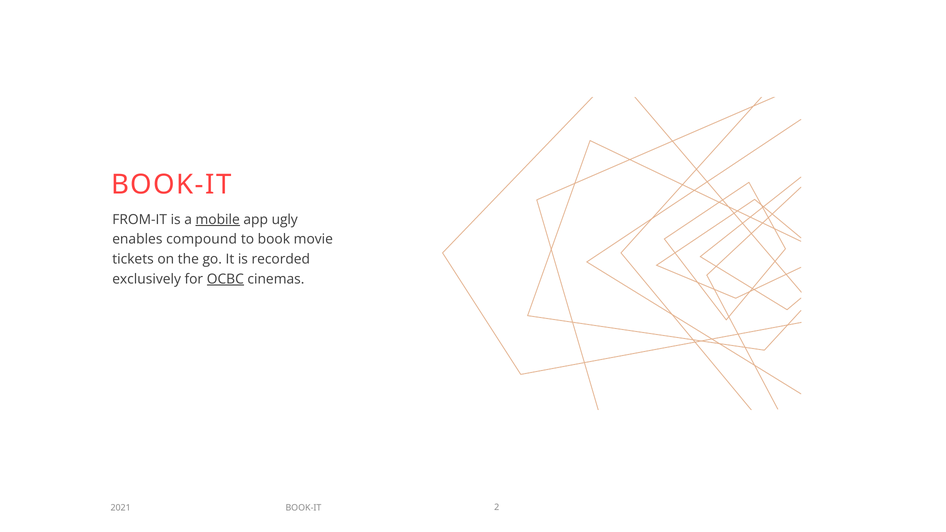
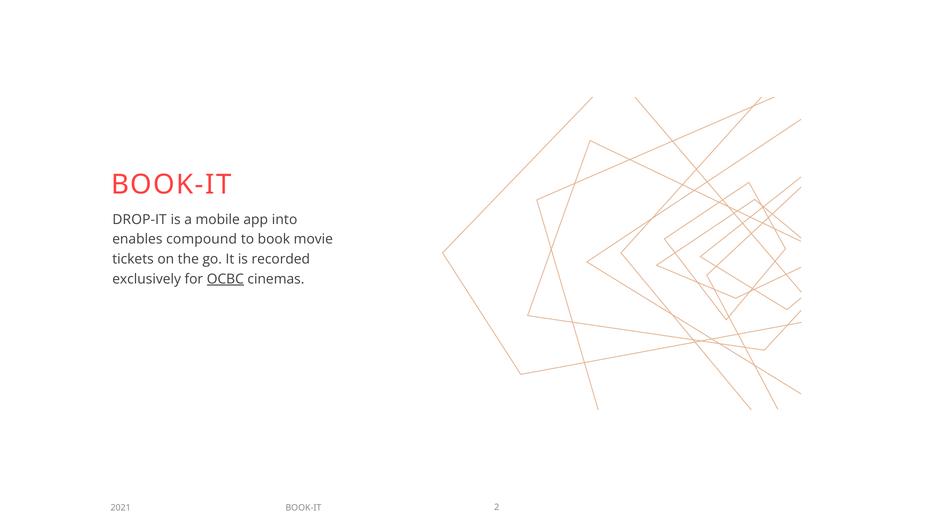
FROM-IT: FROM-IT -> DROP-IT (140, 220)
mobile underline: present -> none (218, 220)
ugly: ugly -> into (285, 220)
